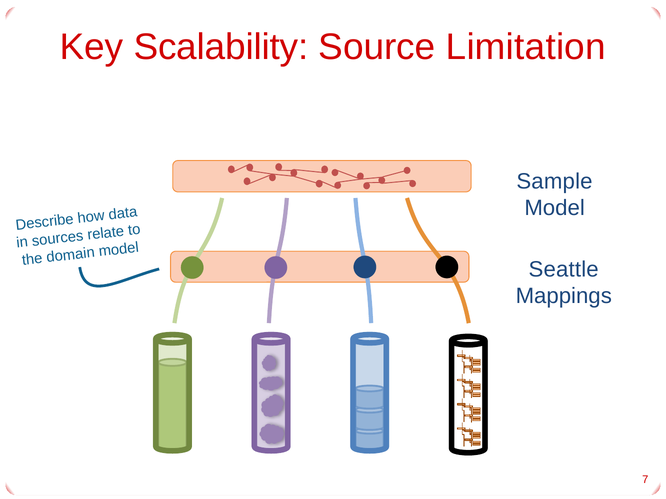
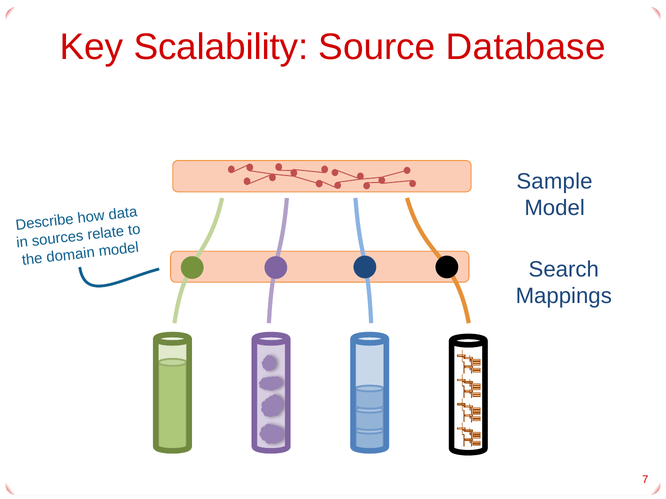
Limitation: Limitation -> Database (526, 47)
Seattle: Seattle -> Search (564, 270)
